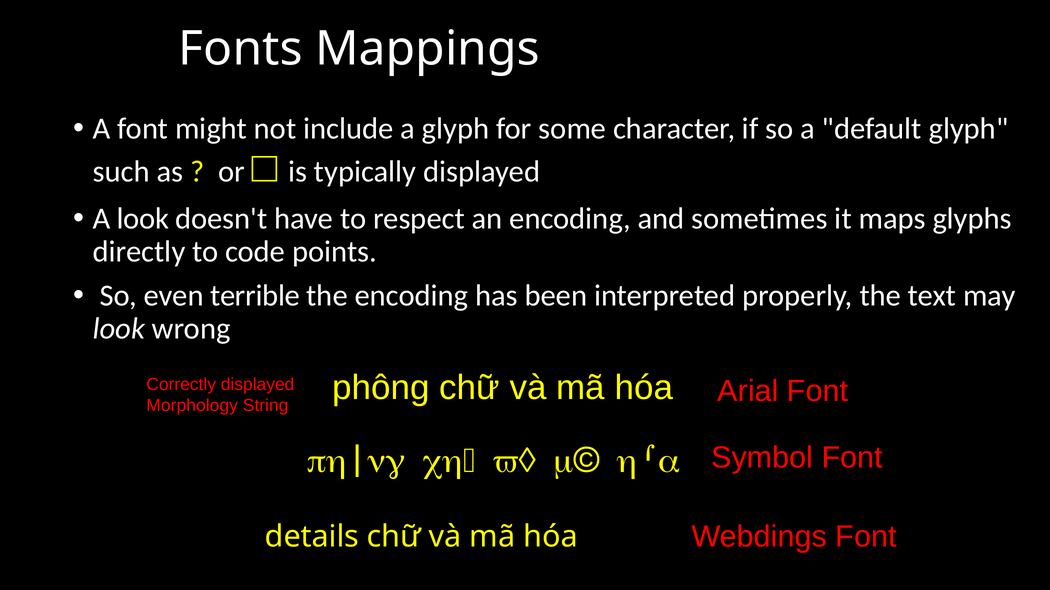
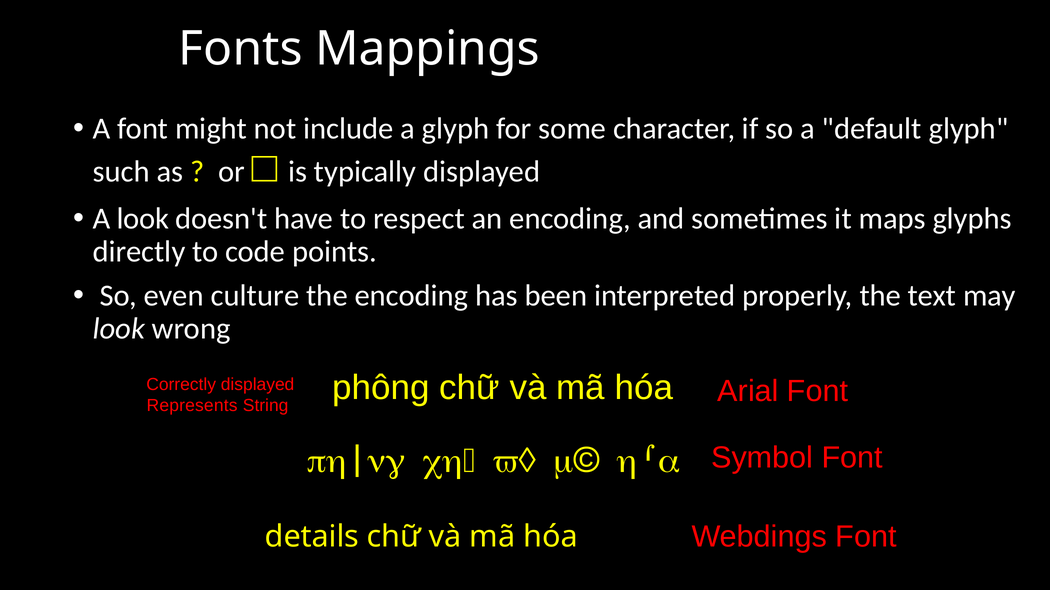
terrible: terrible -> culture (255, 296)
Morphology: Morphology -> Represents (192, 406)
